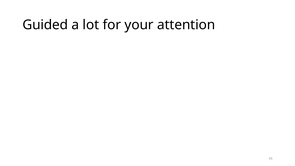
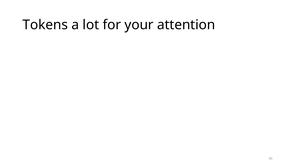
Guided: Guided -> Tokens (45, 25)
